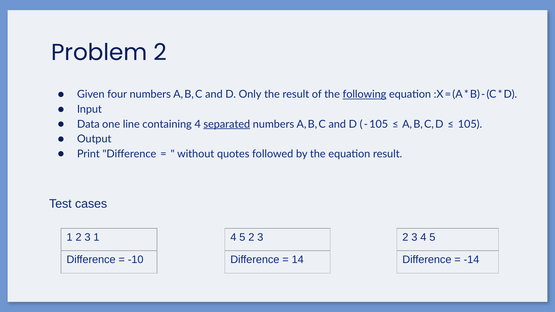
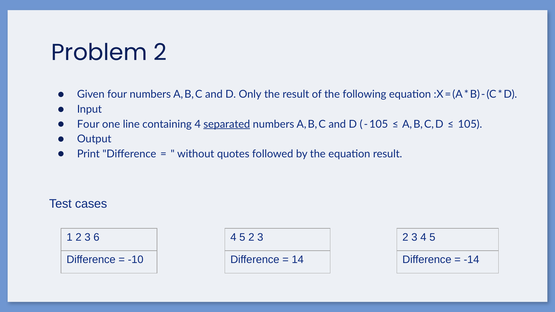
following underline: present -> none (364, 94)
Data: Data -> Four (88, 124)
3 1: 1 -> 6 (96, 237)
